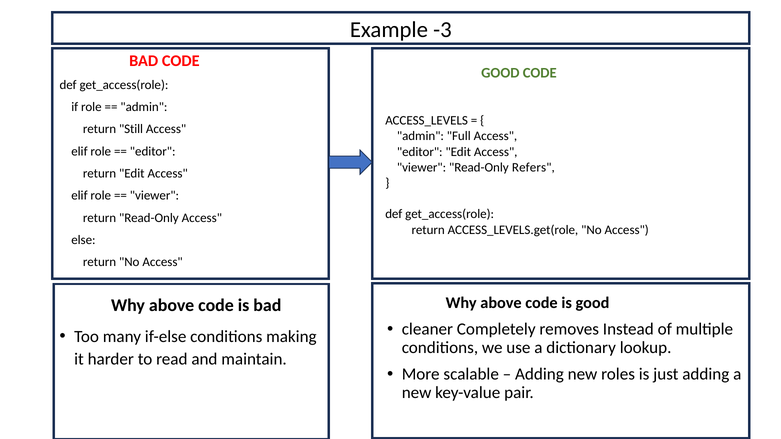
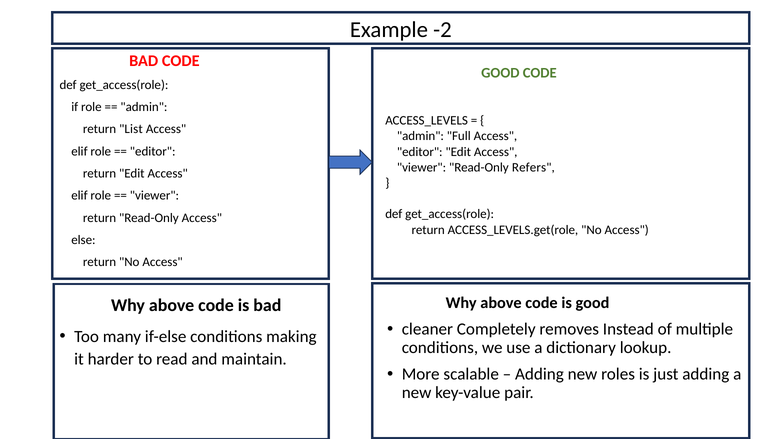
-3: -3 -> -2 (442, 30)
Still: Still -> List (131, 129)
